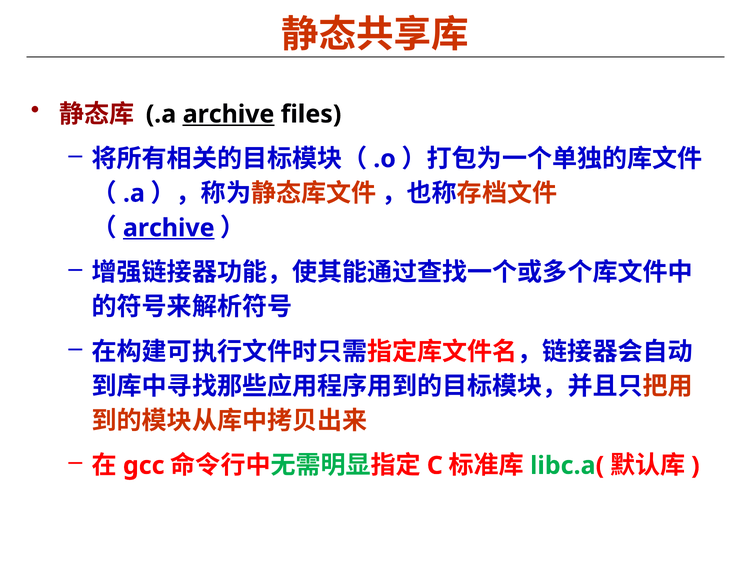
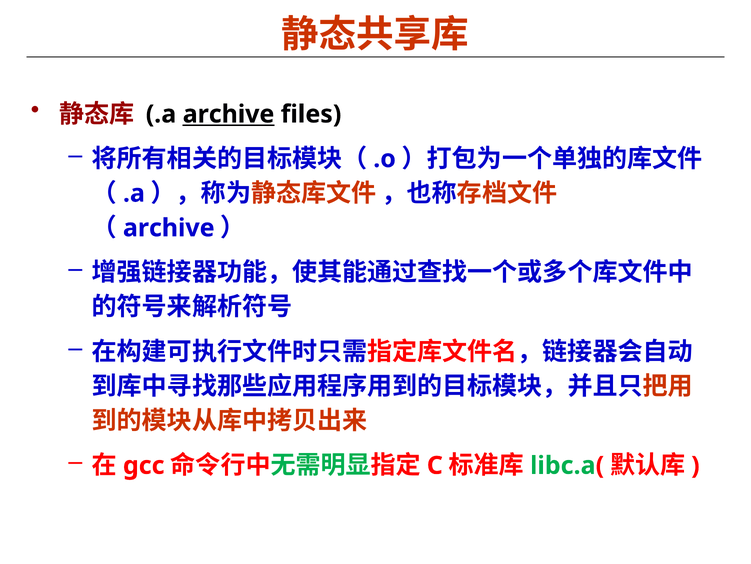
archive underline: present -> none (169, 228)
